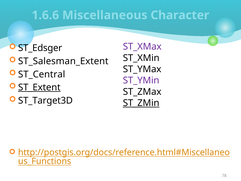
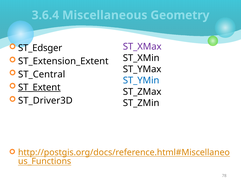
1.6.6: 1.6.6 -> 3.6.4 (45, 15)
Character: Character -> Geometry (180, 15)
ST_Salesman_Extent: ST_Salesman_Extent -> ST_Extension_Extent (63, 61)
ST_YMin colour: purple -> blue (141, 80)
ST_Target3D: ST_Target3D -> ST_Driver3D (45, 100)
ST_ZMin underline: present -> none (141, 103)
